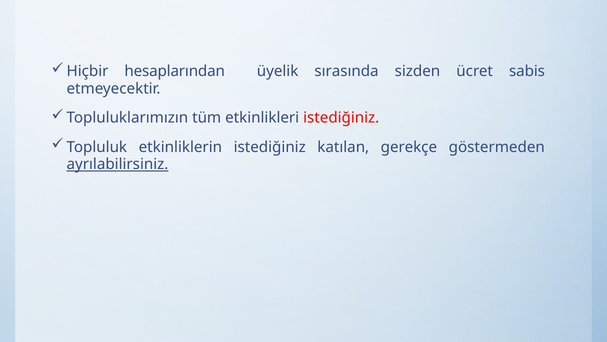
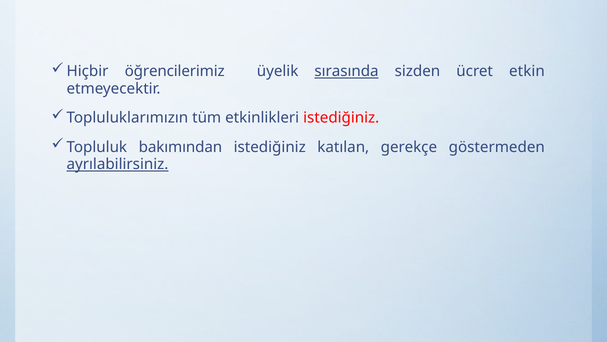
hesaplarından: hesaplarından -> öğrencilerimiz (175, 71)
sırasında underline: none -> present (347, 71)
sabis: sabis -> etkin (527, 71)
etkinliklerin: etkinliklerin -> bakımından (180, 147)
